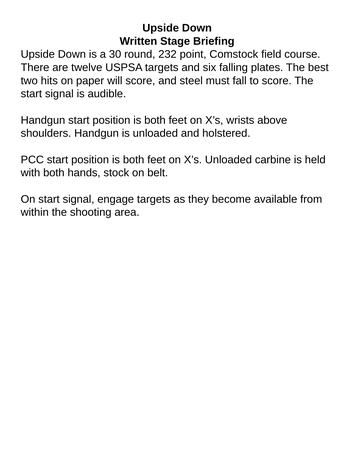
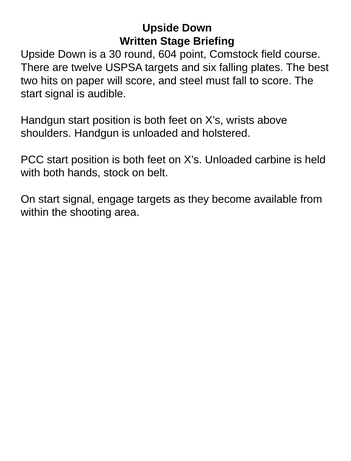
232: 232 -> 604 (168, 54)
